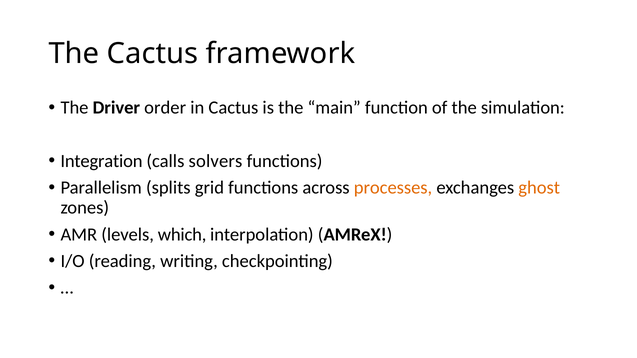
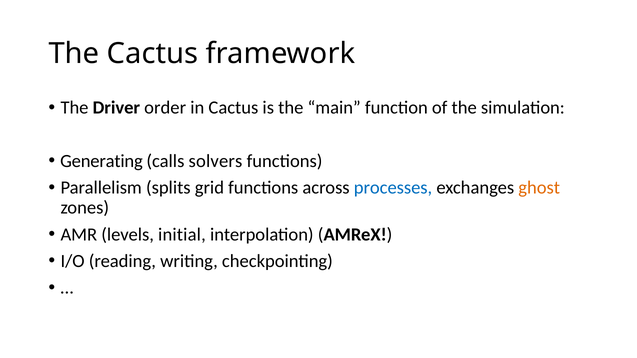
Integration: Integration -> Generating (101, 161)
processes colour: orange -> blue (393, 188)
which: which -> initial (182, 235)
